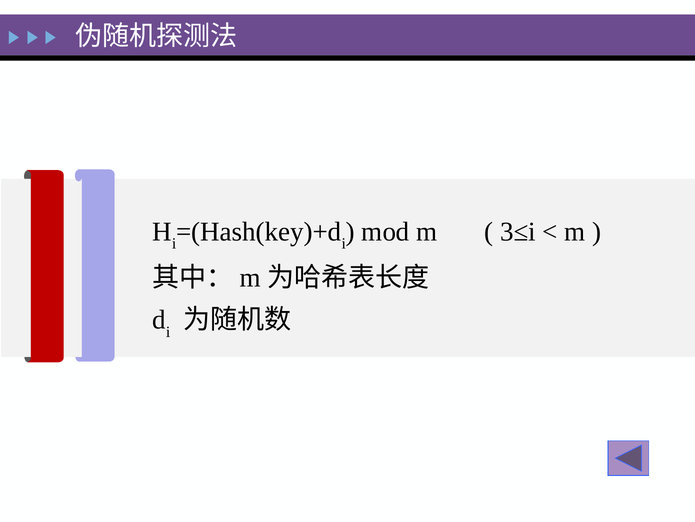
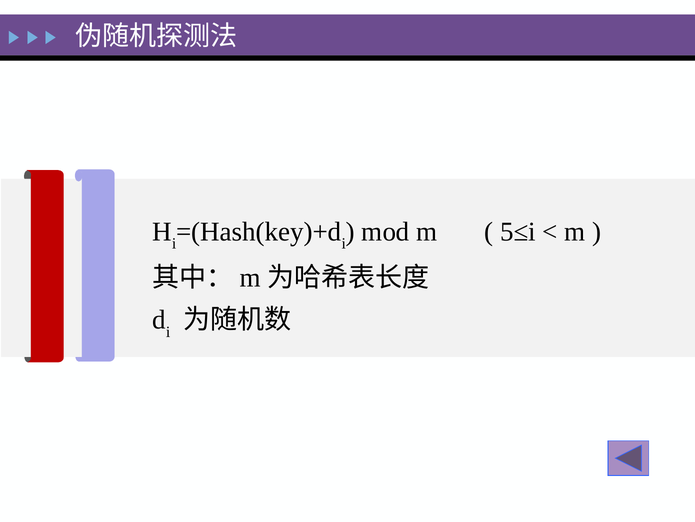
3≤i: 3≤i -> 5≤i (518, 231)
